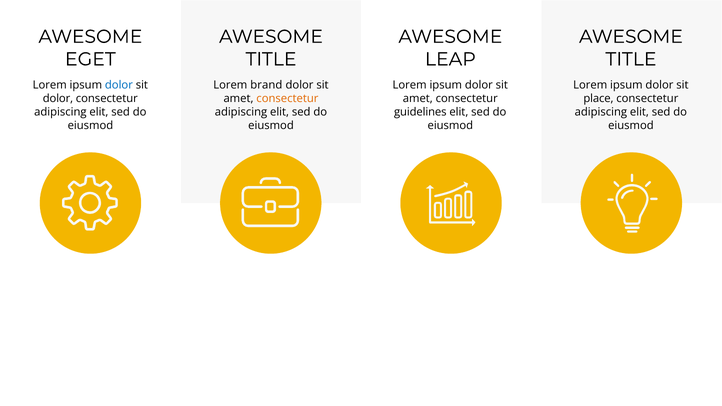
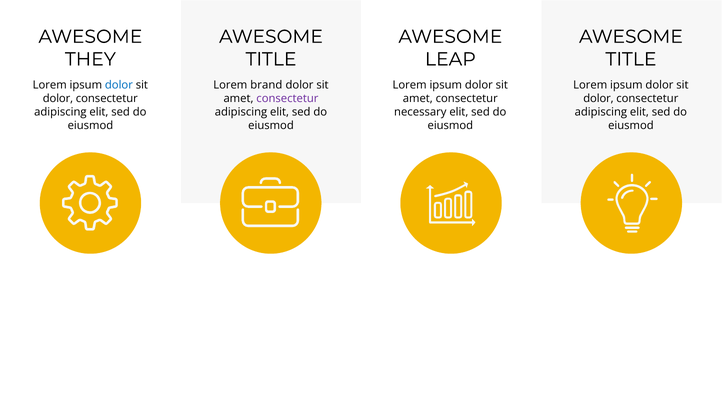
EGET: EGET -> THEY (90, 59)
consectetur colour: orange -> purple (287, 99)
place: place -> dolor (598, 99)
guidelines: guidelines -> necessary (420, 112)
